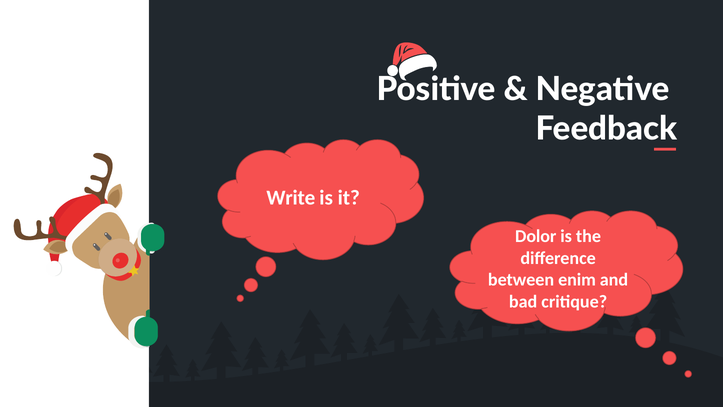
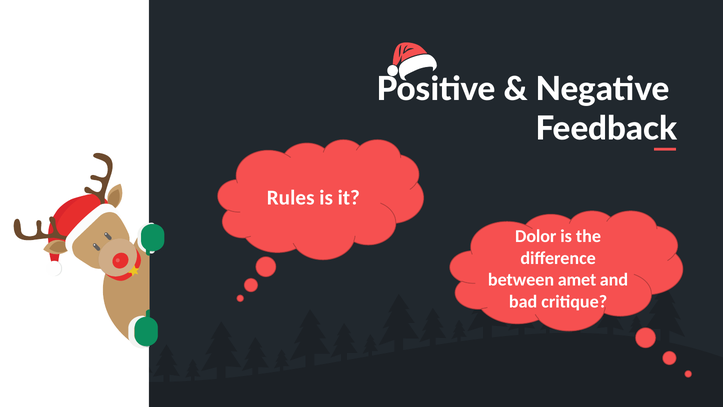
Write: Write -> Rules (291, 198)
enim: enim -> amet (577, 280)
